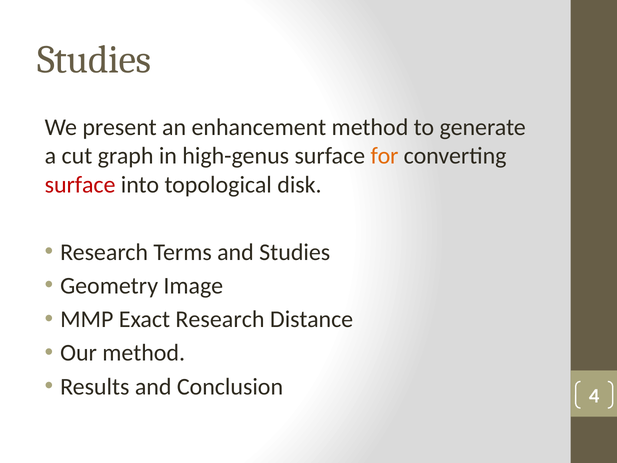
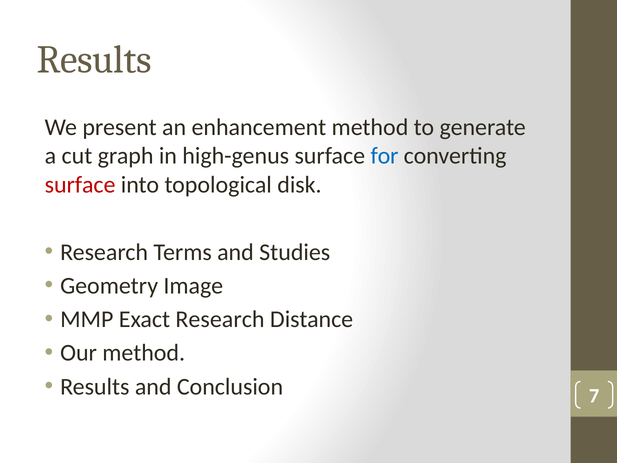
Studies: Studies -> Results (94, 60)
for colour: orange -> blue (384, 156)
4: 4 -> 7 (594, 396)
